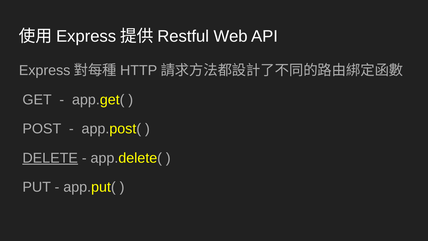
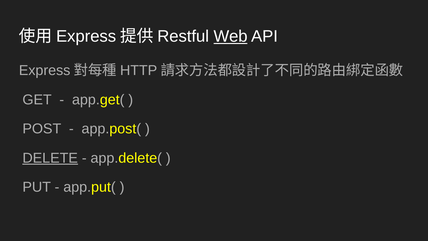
Web underline: none -> present (231, 36)
